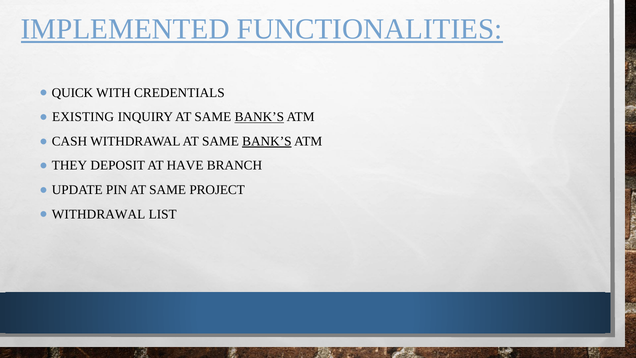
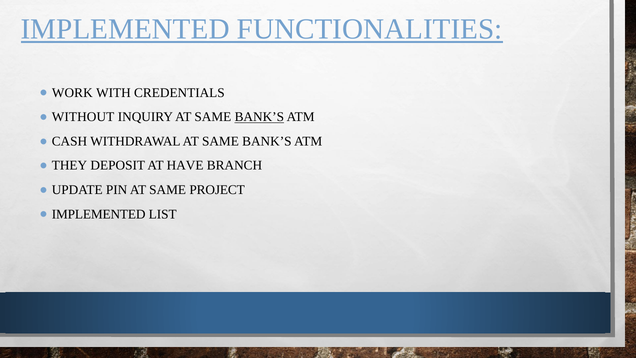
QUICK: QUICK -> WORK (72, 93)
EXISTING: EXISTING -> WITHOUT (83, 117)
BANK’S underline: present -> none (267, 141)
WITHDRAWAL: WITHDRAWAL -> IMPLEMENTED (99, 214)
